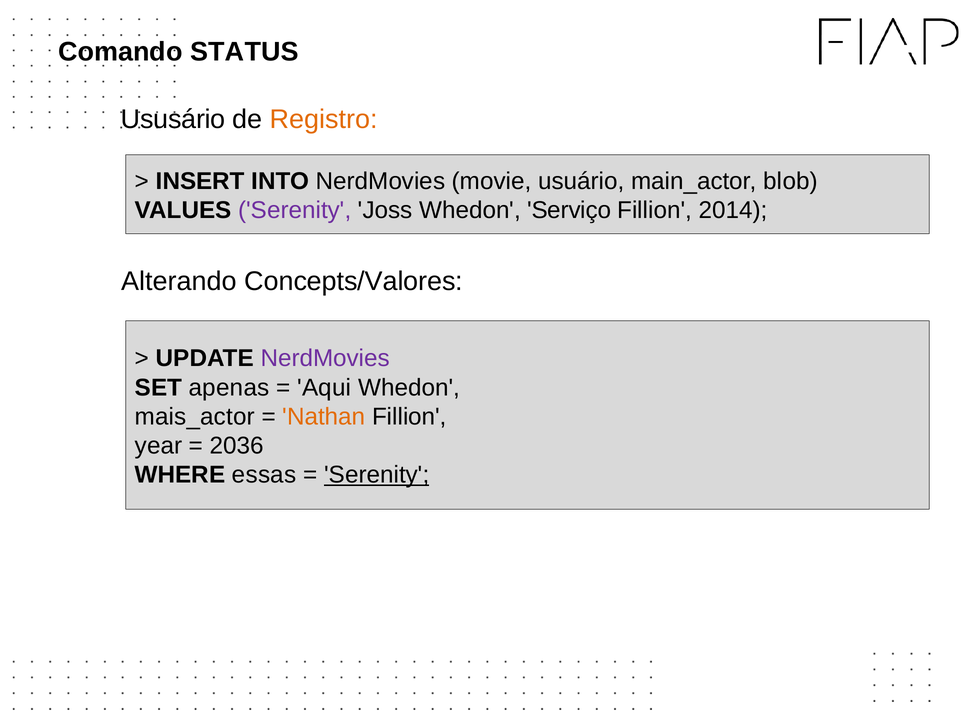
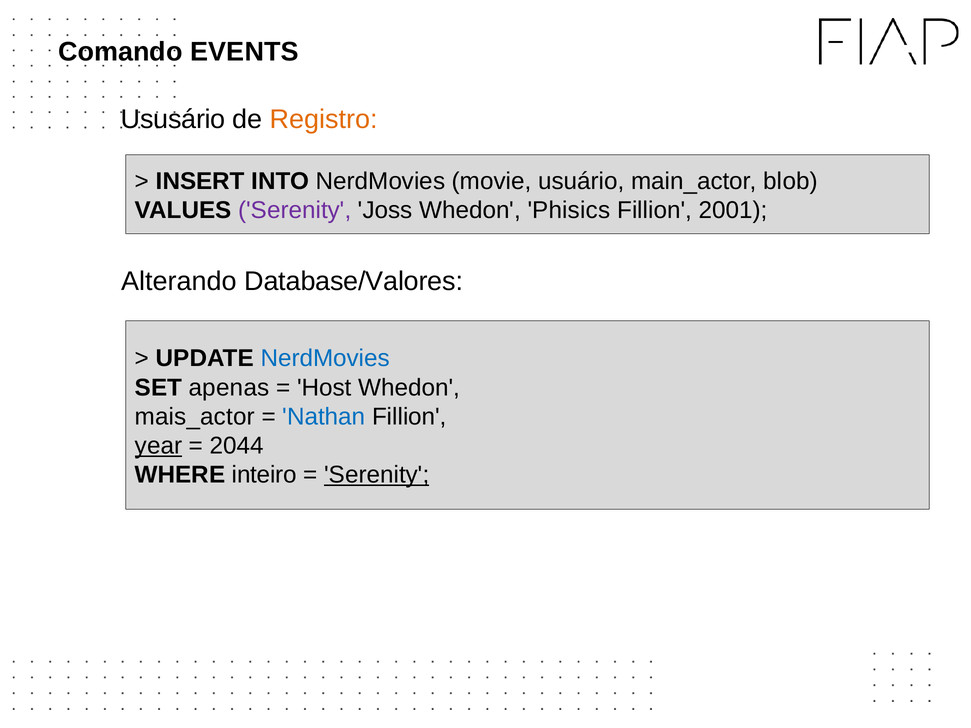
STATUS: STATUS -> EVENTS (245, 52)
Serviço: Serviço -> Phisics (569, 210)
2014: 2014 -> 2001 (733, 210)
Concepts/Valores: Concepts/Valores -> Database/Valores (354, 281)
NerdMovies colour: purple -> blue (325, 359)
Aqui: Aqui -> Host (324, 388)
Nathan colour: orange -> blue (324, 417)
year underline: none -> present (159, 446)
2036: 2036 -> 2044 (237, 446)
essas: essas -> inteiro (264, 475)
